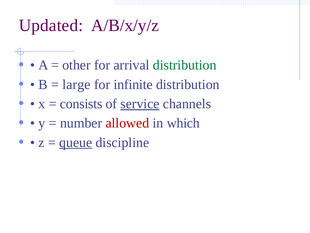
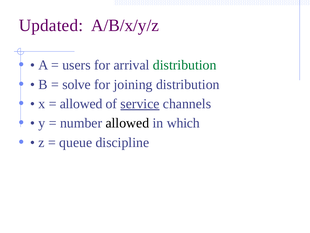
other: other -> users (76, 65)
large: large -> solve (77, 84)
infinite: infinite -> joining (133, 84)
consists: consists -> allowed (81, 104)
allowed colour: red -> black (127, 123)
queue underline: present -> none (76, 142)
